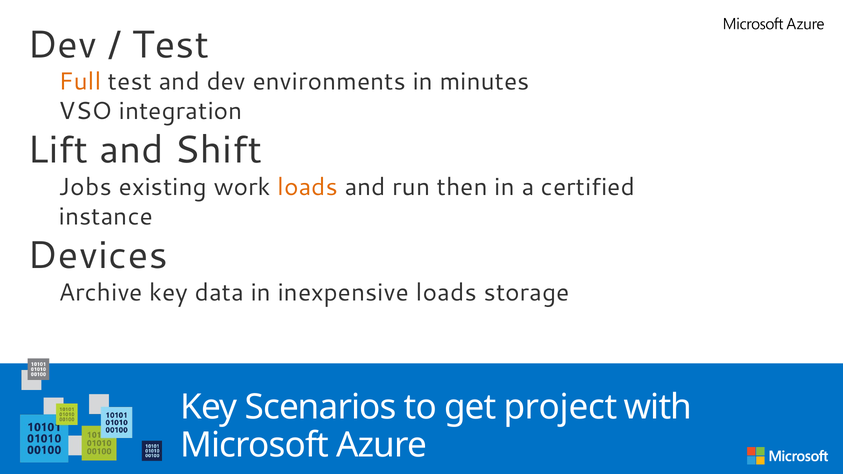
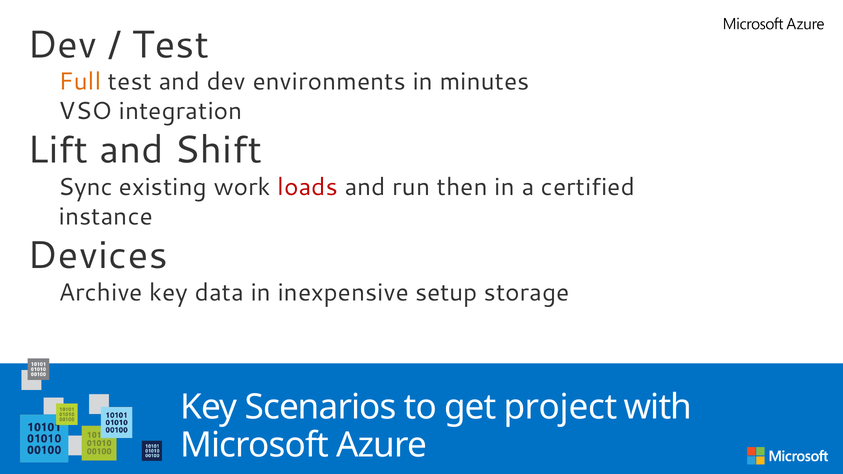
Jobs: Jobs -> Sync (86, 187)
loads colour: orange -> red (308, 187)
inexpensive loads: loads -> setup (446, 293)
